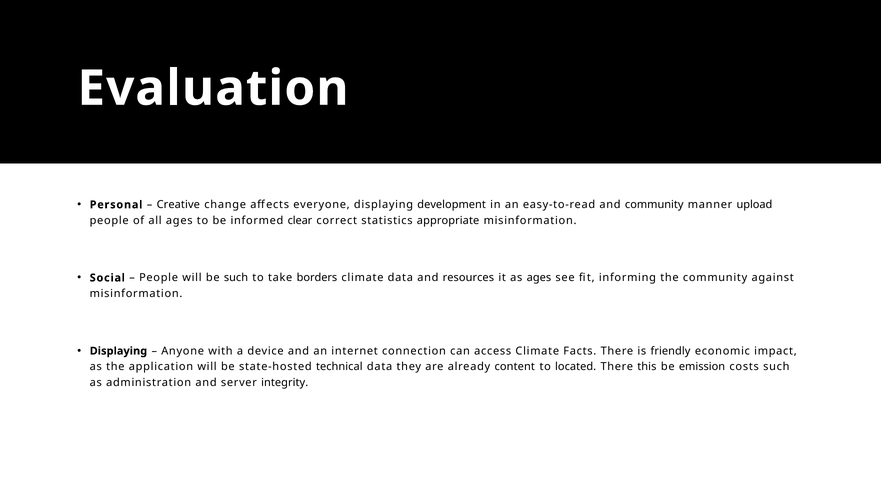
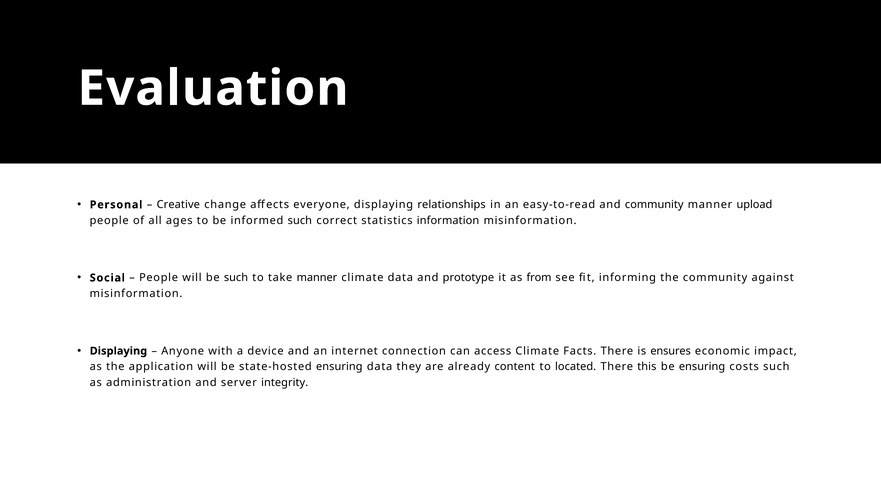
development: development -> relationships (452, 205)
informed clear: clear -> such (300, 221)
appropriate: appropriate -> information (448, 221)
take borders: borders -> manner (317, 278)
resources: resources -> prototype (468, 278)
as ages: ages -> from (539, 278)
friendly: friendly -> ensures (671, 351)
state-hosted technical: technical -> ensuring (339, 367)
be emission: emission -> ensuring (702, 367)
